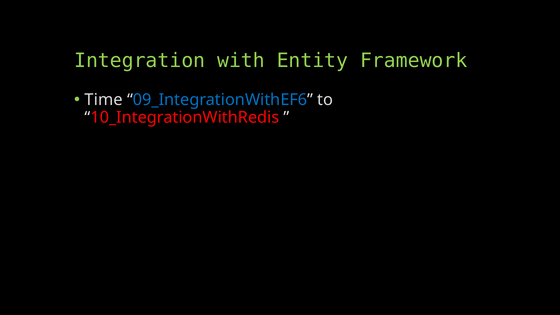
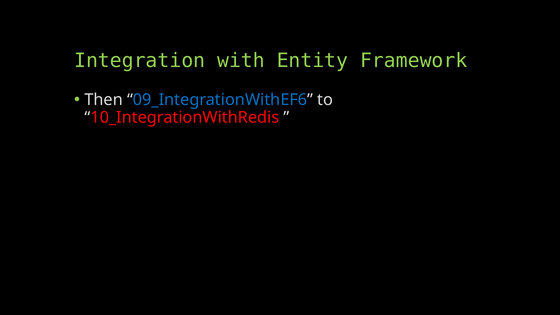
Time: Time -> Then (104, 100)
